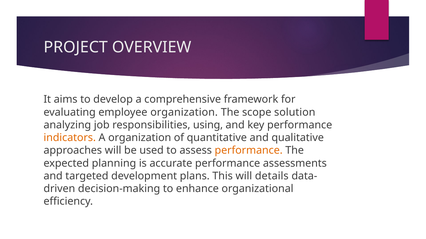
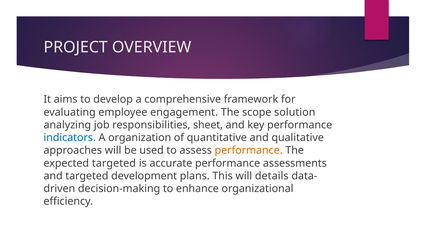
employee organization: organization -> engagement (184, 112)
using: using -> sheet (208, 125)
indicators colour: orange -> blue (70, 138)
expected planning: planning -> targeted (114, 164)
